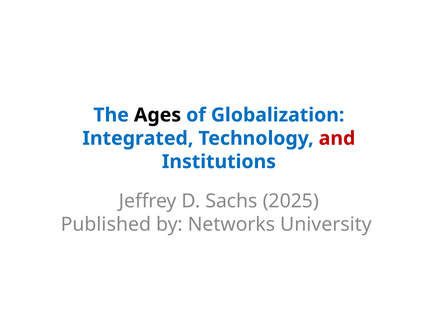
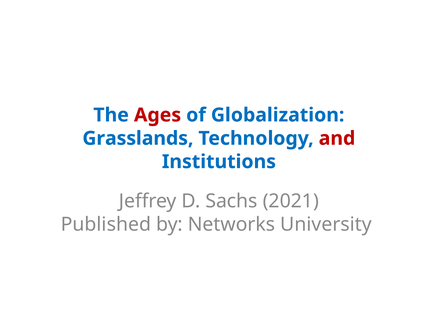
Ages colour: black -> red (158, 115)
Integrated: Integrated -> Grasslands (138, 139)
2025: 2025 -> 2021 (291, 201)
